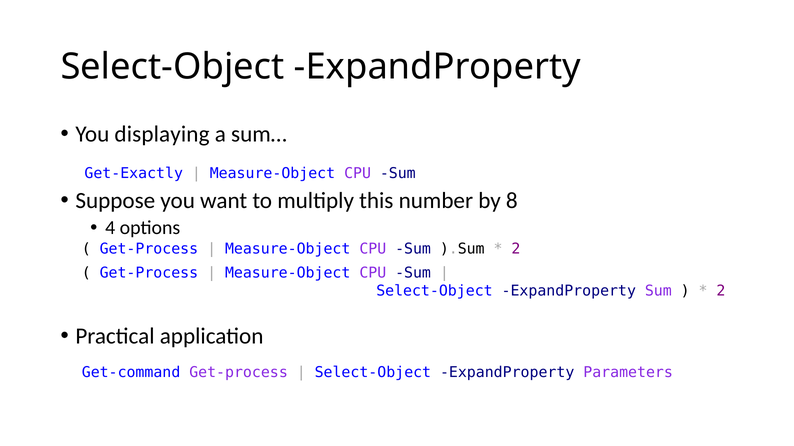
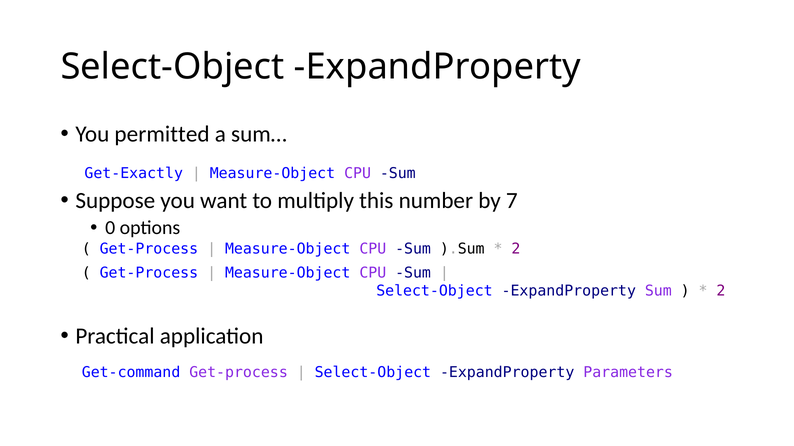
displaying: displaying -> permitted (162, 134)
8: 8 -> 7 (512, 201)
4: 4 -> 0 (110, 228)
